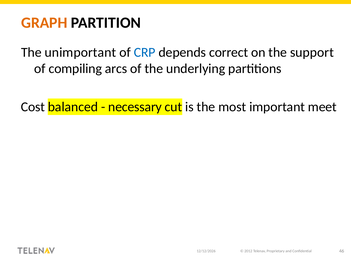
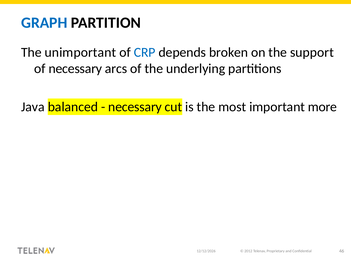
GRAPH colour: orange -> blue (44, 23)
correct: correct -> broken (229, 52)
of compiling: compiling -> necessary (75, 69)
Cost: Cost -> Java (33, 107)
meet: meet -> more (322, 107)
